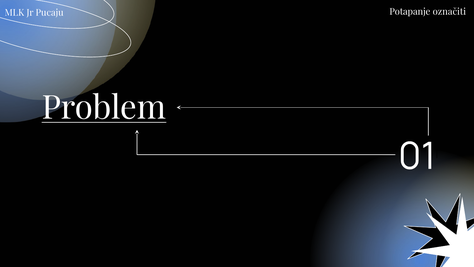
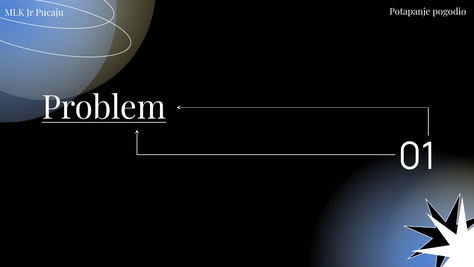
označiti: označiti -> pogodio (449, 12)
